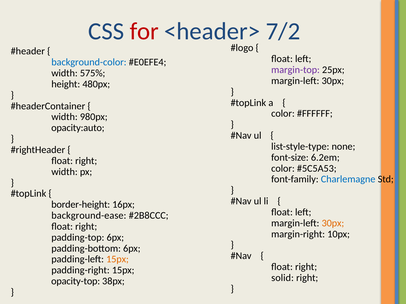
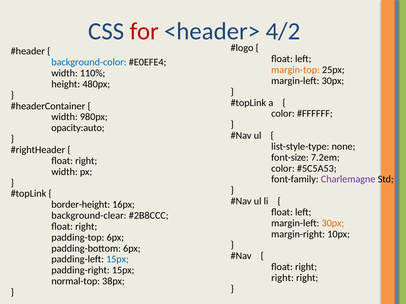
7/2: 7/2 -> 4/2 (283, 32)
margin-top colour: purple -> orange (296, 70)
575%: 575% -> 110% (93, 73)
6.2em: 6.2em -> 7.2em (325, 158)
Charlemagne colour: blue -> purple (348, 180)
background-ease: background-ease -> background-clear (89, 216)
15px colour: orange -> blue (117, 260)
solid: solid -> right (283, 278)
opacity-top: opacity-top -> normal-top (76, 282)
